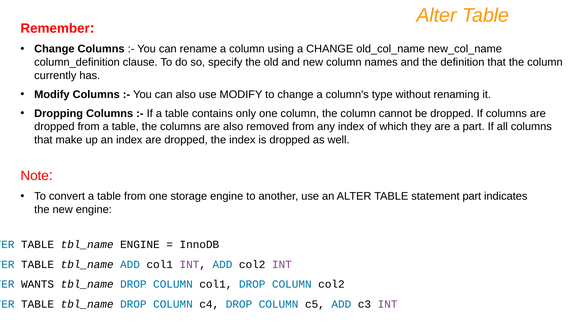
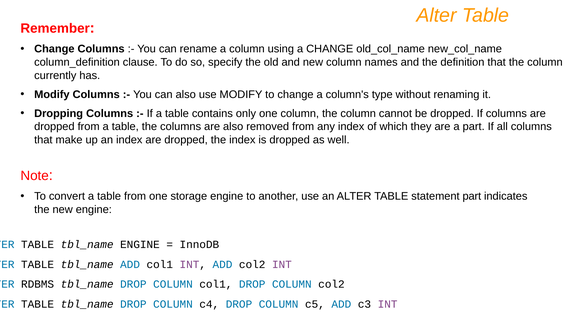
WANTS: WANTS -> RDBMS (38, 284)
